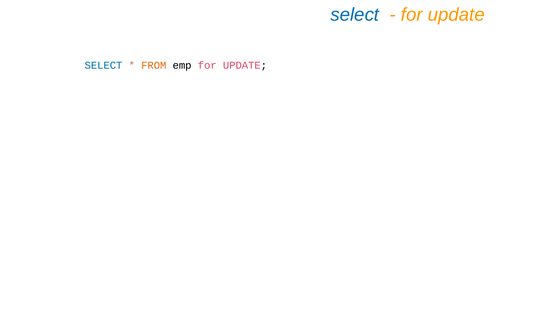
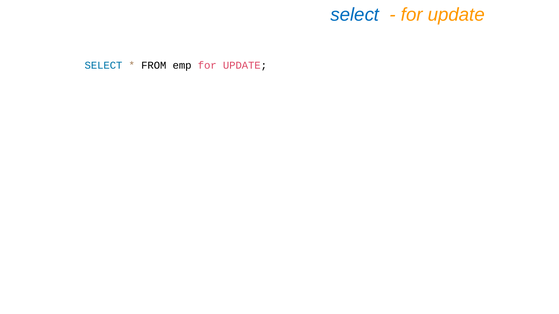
FROM colour: orange -> black (154, 66)
